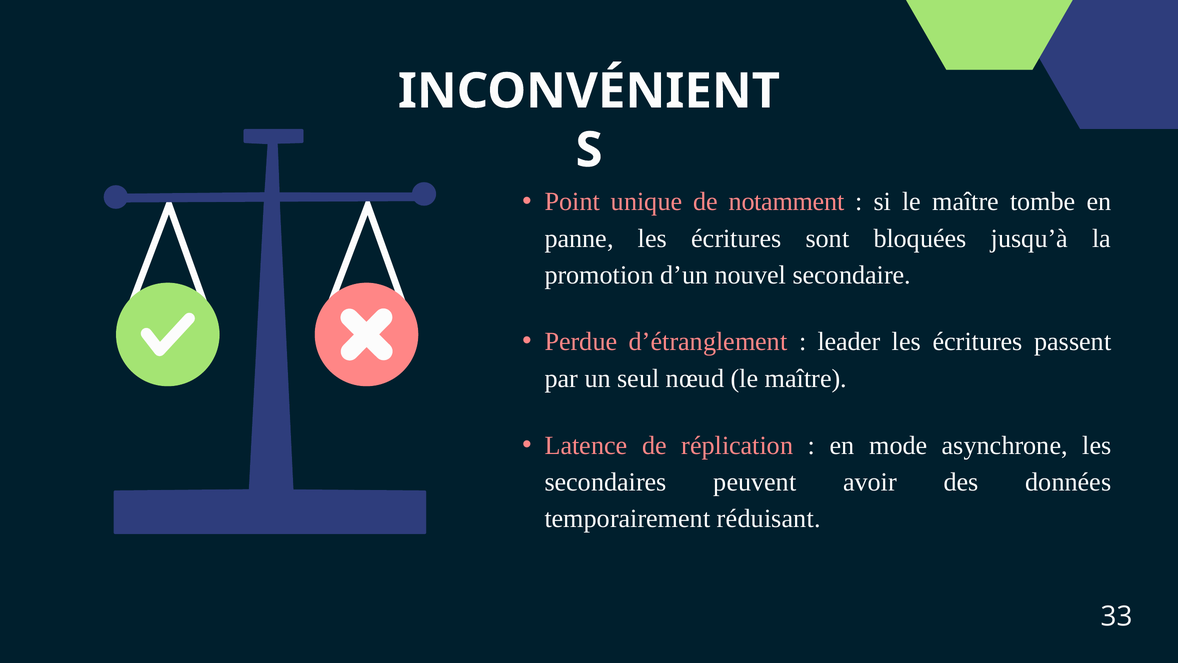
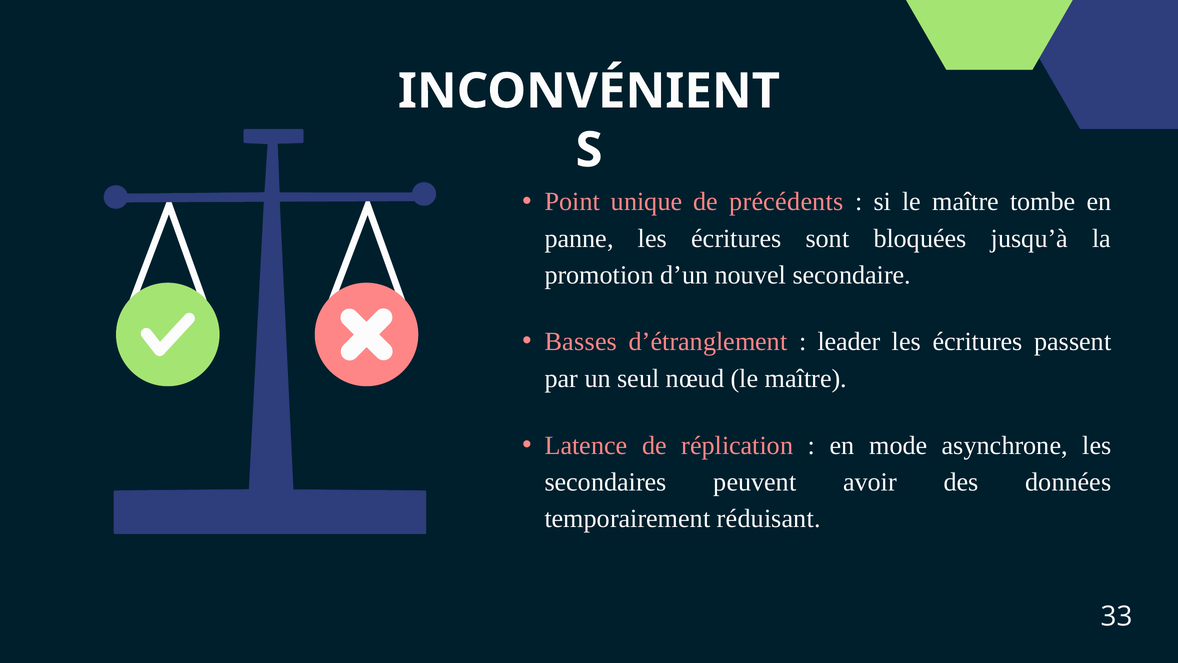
notamment: notamment -> précédents (786, 202)
Perdue: Perdue -> Basses (581, 342)
